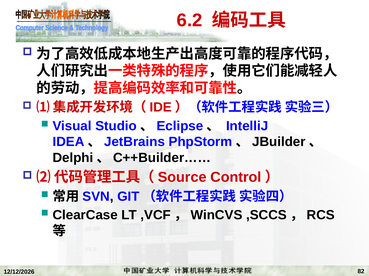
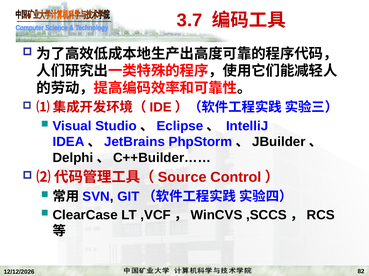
6.2: 6.2 -> 3.7 (190, 20)
